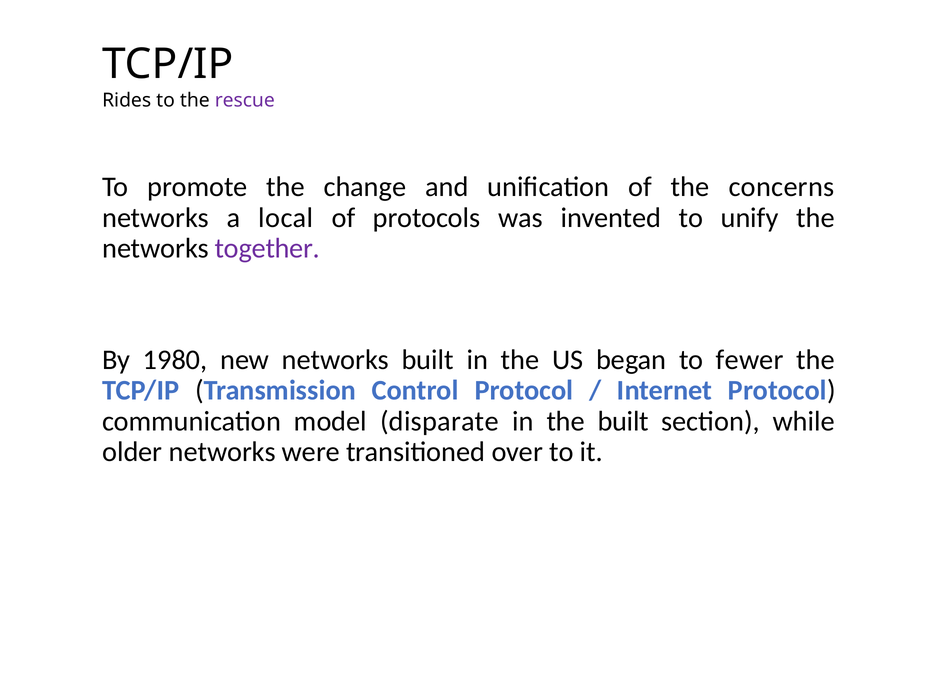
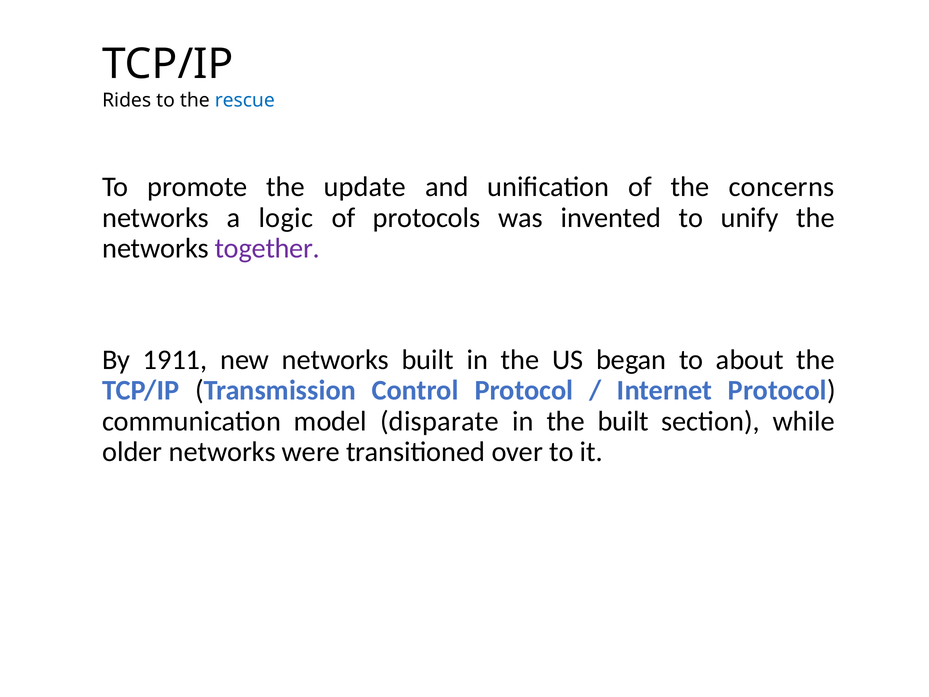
rescue colour: purple -> blue (245, 100)
change: change -> update (365, 187)
local: local -> logic (286, 218)
1980: 1980 -> 1911 (175, 360)
fewer: fewer -> about (750, 360)
